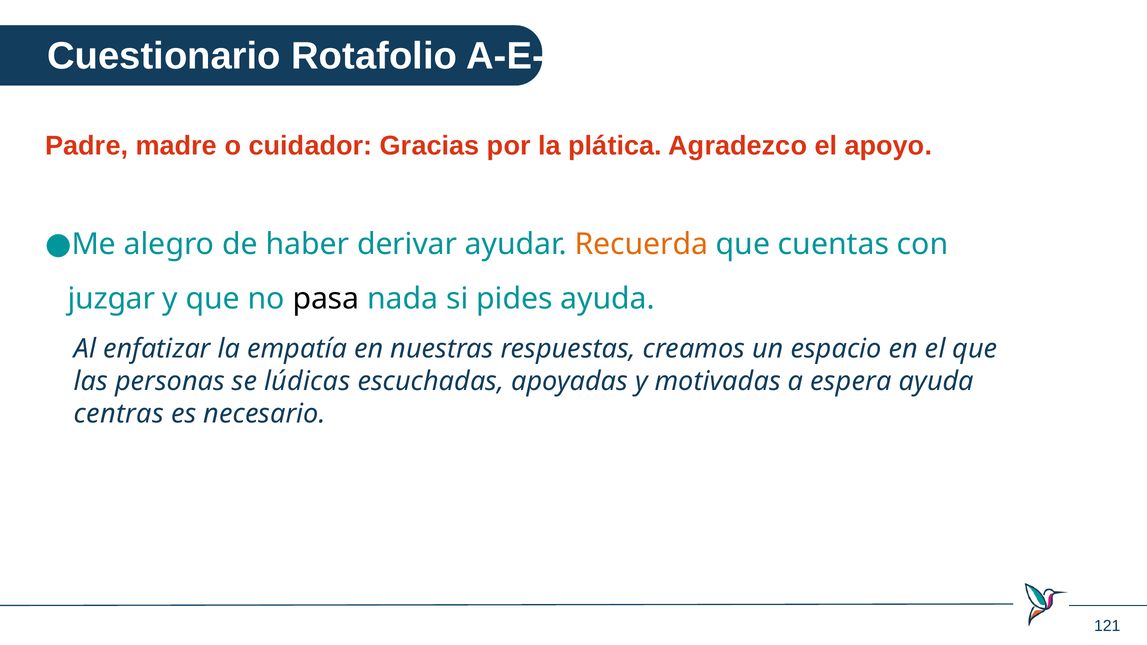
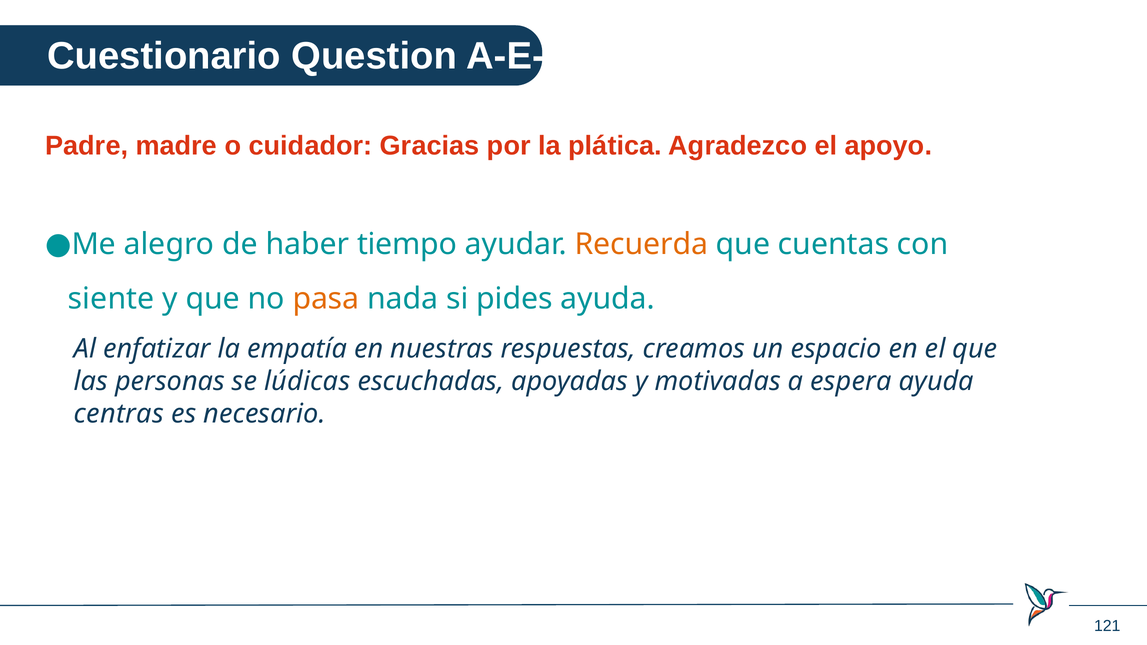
Rotafolio: Rotafolio -> Question (374, 56)
derivar: derivar -> tiempo (407, 244)
juzgar: juzgar -> siente (111, 299)
pasa colour: black -> orange (326, 299)
